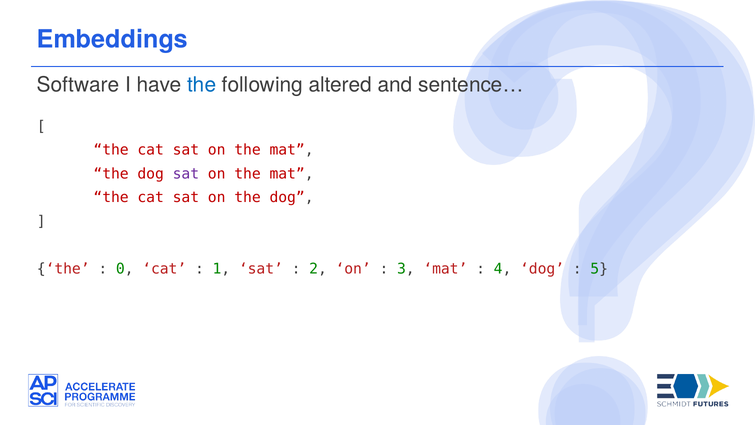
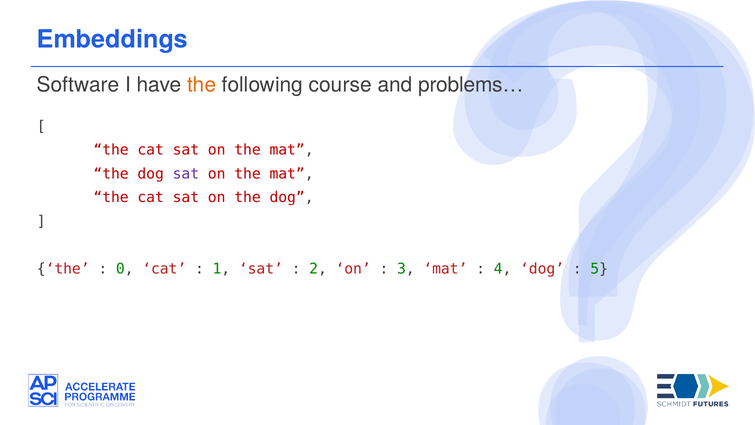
the colour: blue -> orange (202, 85)
altered: altered -> course (340, 85)
sentence…: sentence… -> problems… (471, 85)
